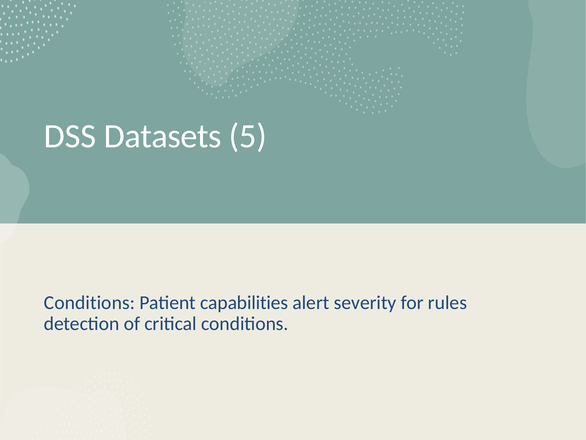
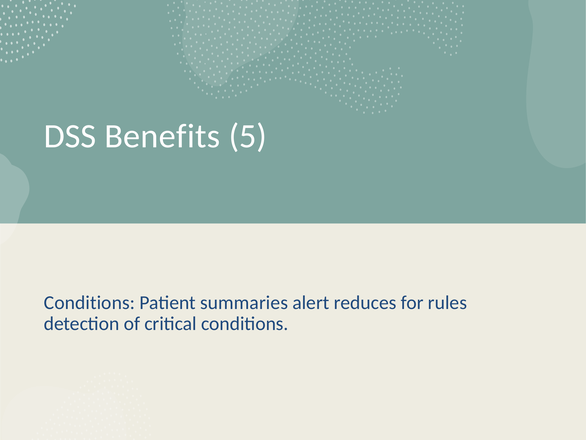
Datasets: Datasets -> Benefits (162, 136)
capabilities: capabilities -> summaries (244, 302)
severity: severity -> reduces (365, 302)
